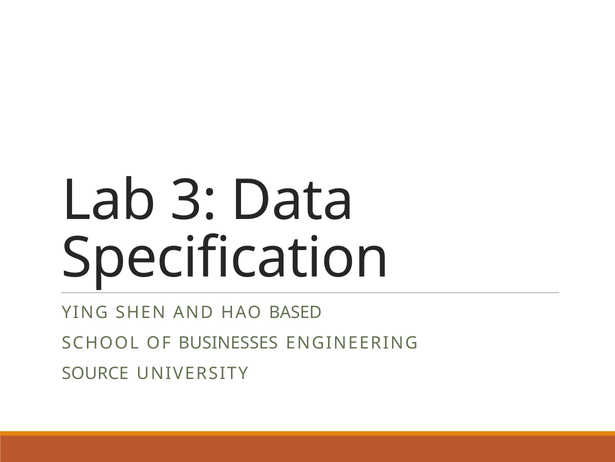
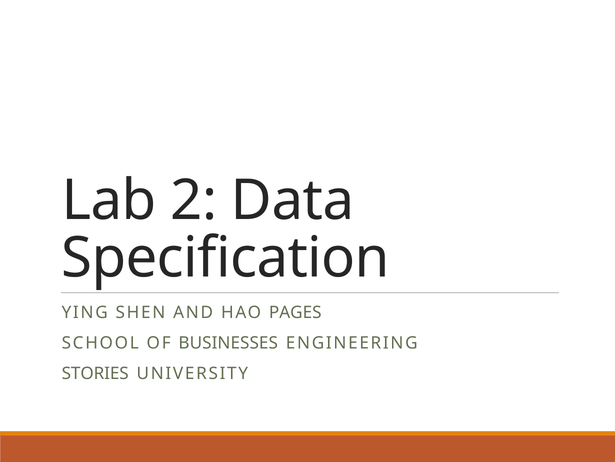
3: 3 -> 2 (194, 200)
BASED: BASED -> PAGES (295, 312)
SOURCE: SOURCE -> STORIES (95, 373)
